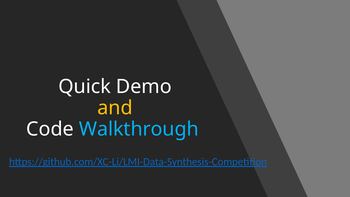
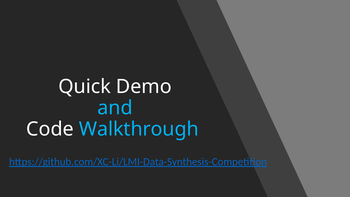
and colour: yellow -> light blue (115, 108)
